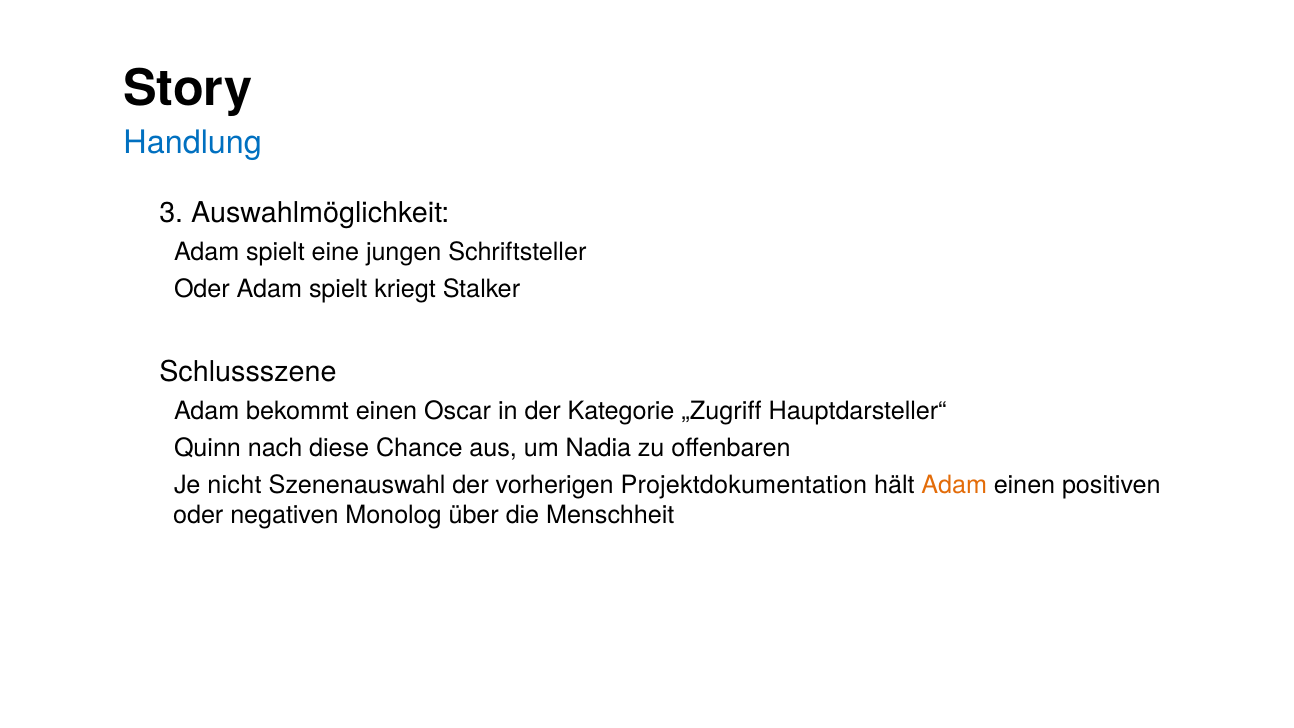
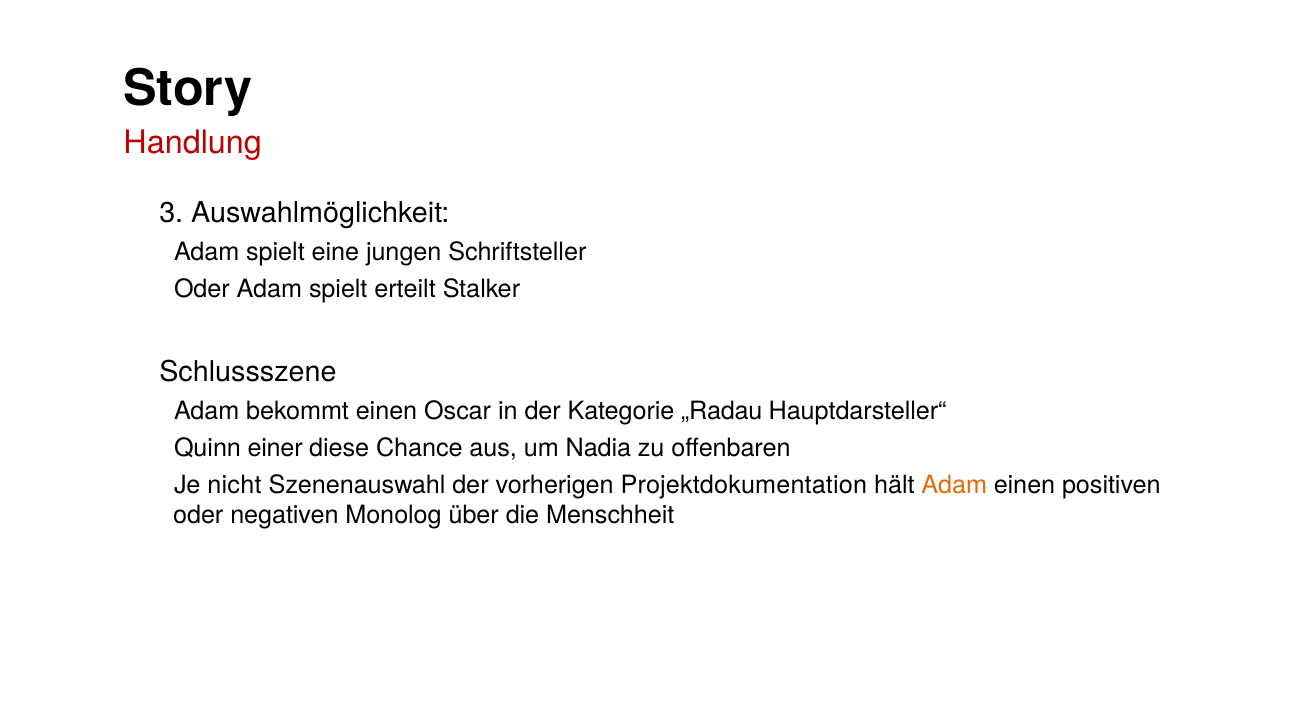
Handlung colour: blue -> red (193, 143)
kriegt: kriegt -> erteilt (405, 289)
„Zugriff: „Zugriff -> „Radau (722, 411)
nach: nach -> einer (275, 448)
